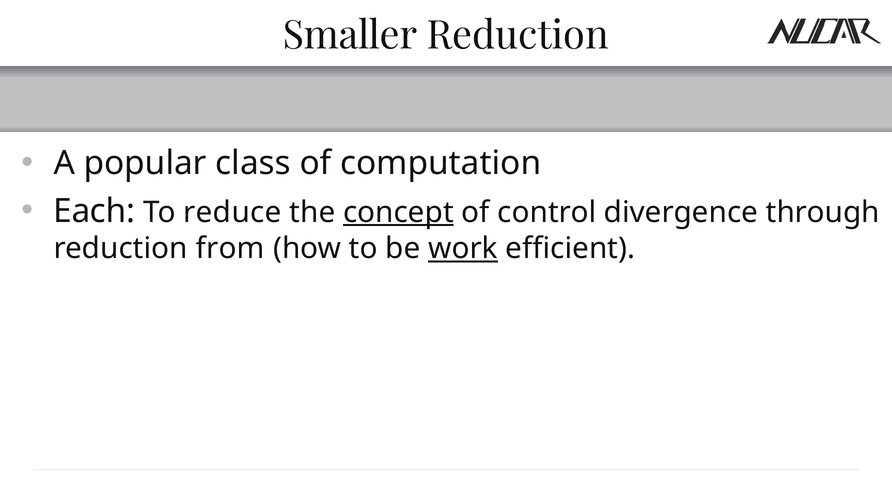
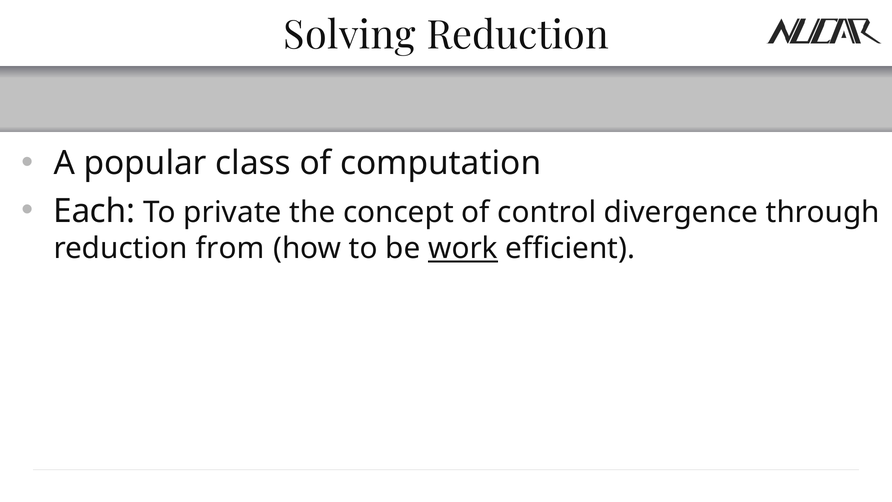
Smaller: Smaller -> Solving (350, 36)
reduce: reduce -> private (233, 212)
concept underline: present -> none (398, 212)
